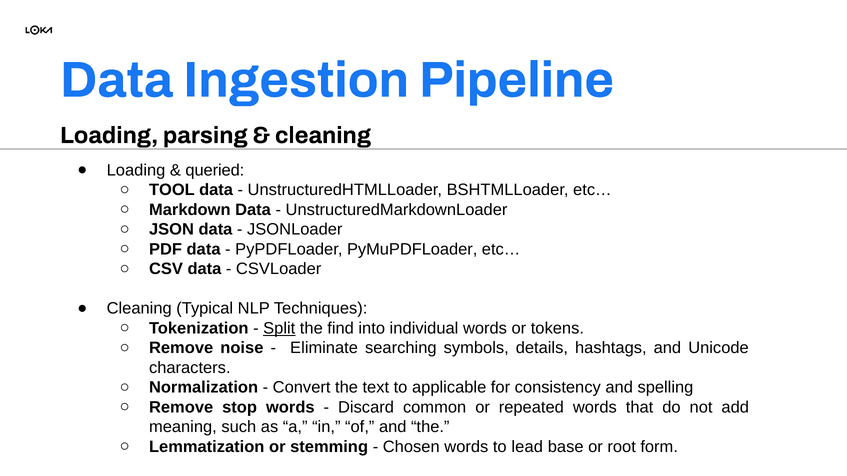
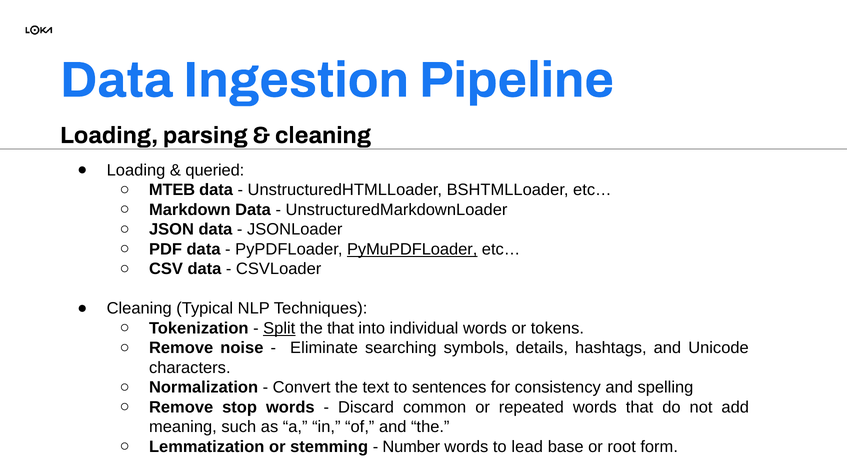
TOOL: TOOL -> MTEB (172, 190)
PyMuPDFLoader underline: none -> present (412, 249)
the find: find -> that (341, 329)
applicable: applicable -> sentences (449, 388)
Chosen: Chosen -> Number (411, 447)
